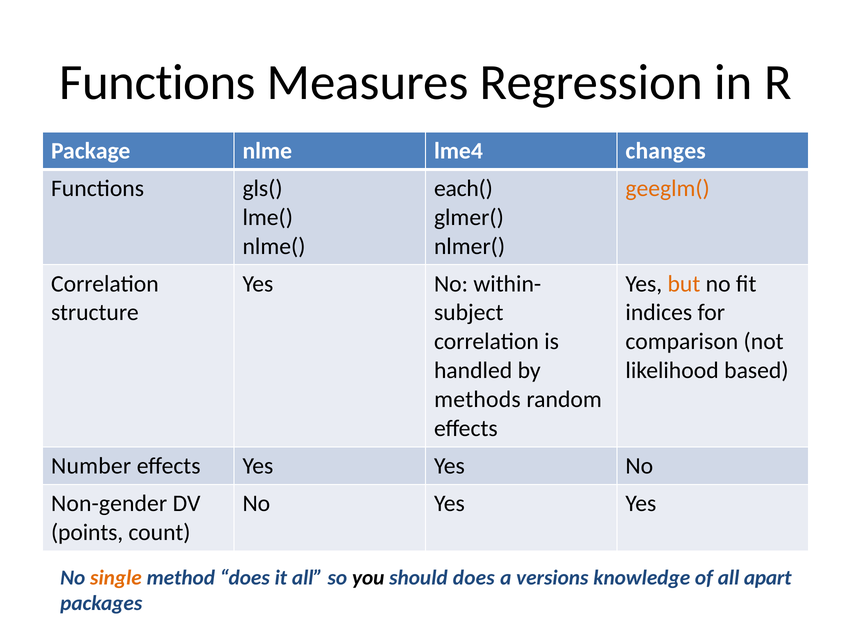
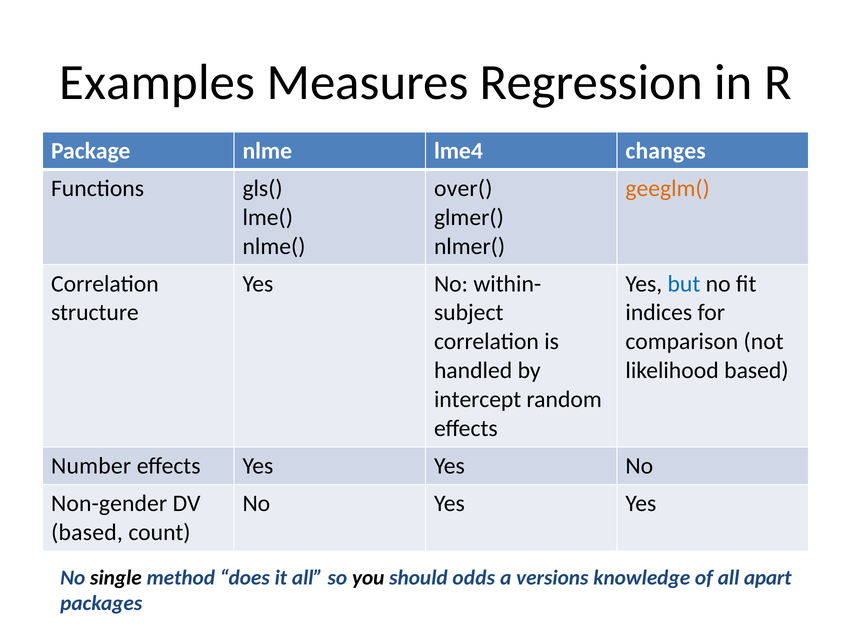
Functions: Functions -> Examples (157, 82)
each(: each( -> over( (463, 188)
but colour: orange -> blue (684, 284)
methods: methods -> intercept (478, 400)
points: points -> based (87, 532)
single colour: orange -> black (116, 578)
should does: does -> odds (474, 578)
